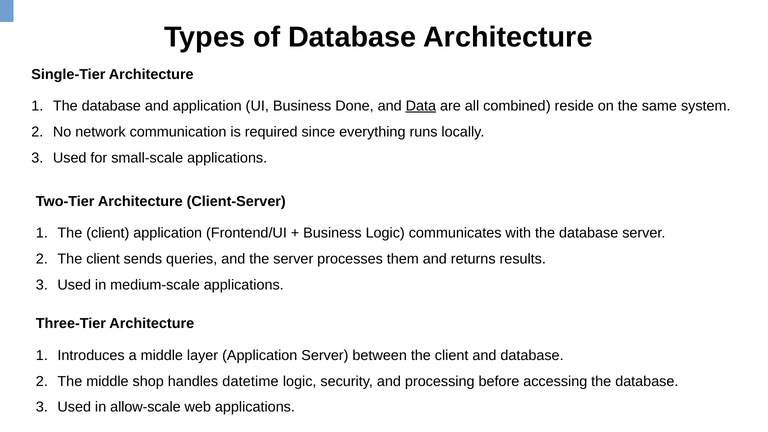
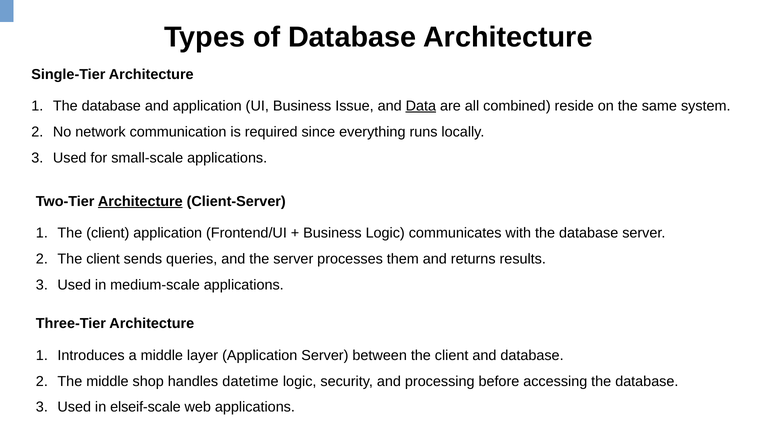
Done: Done -> Issue (355, 106)
Architecture underline: none -> present (140, 201)
allow-scale: allow-scale -> elseif-scale (145, 407)
